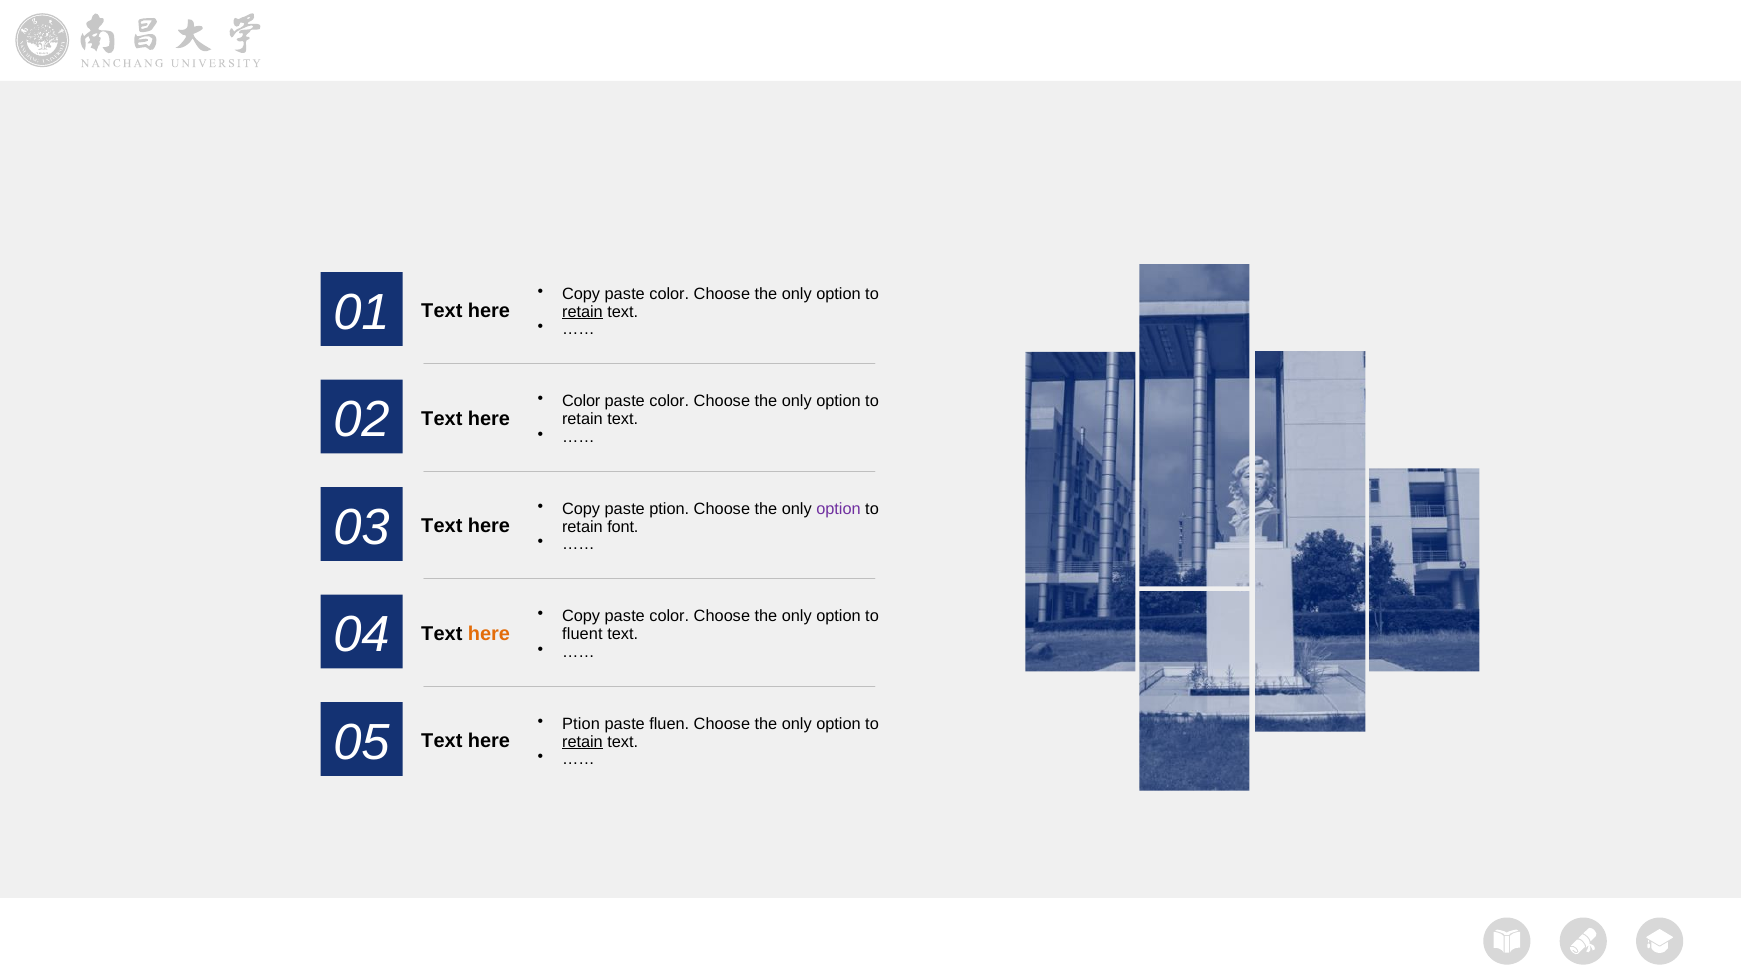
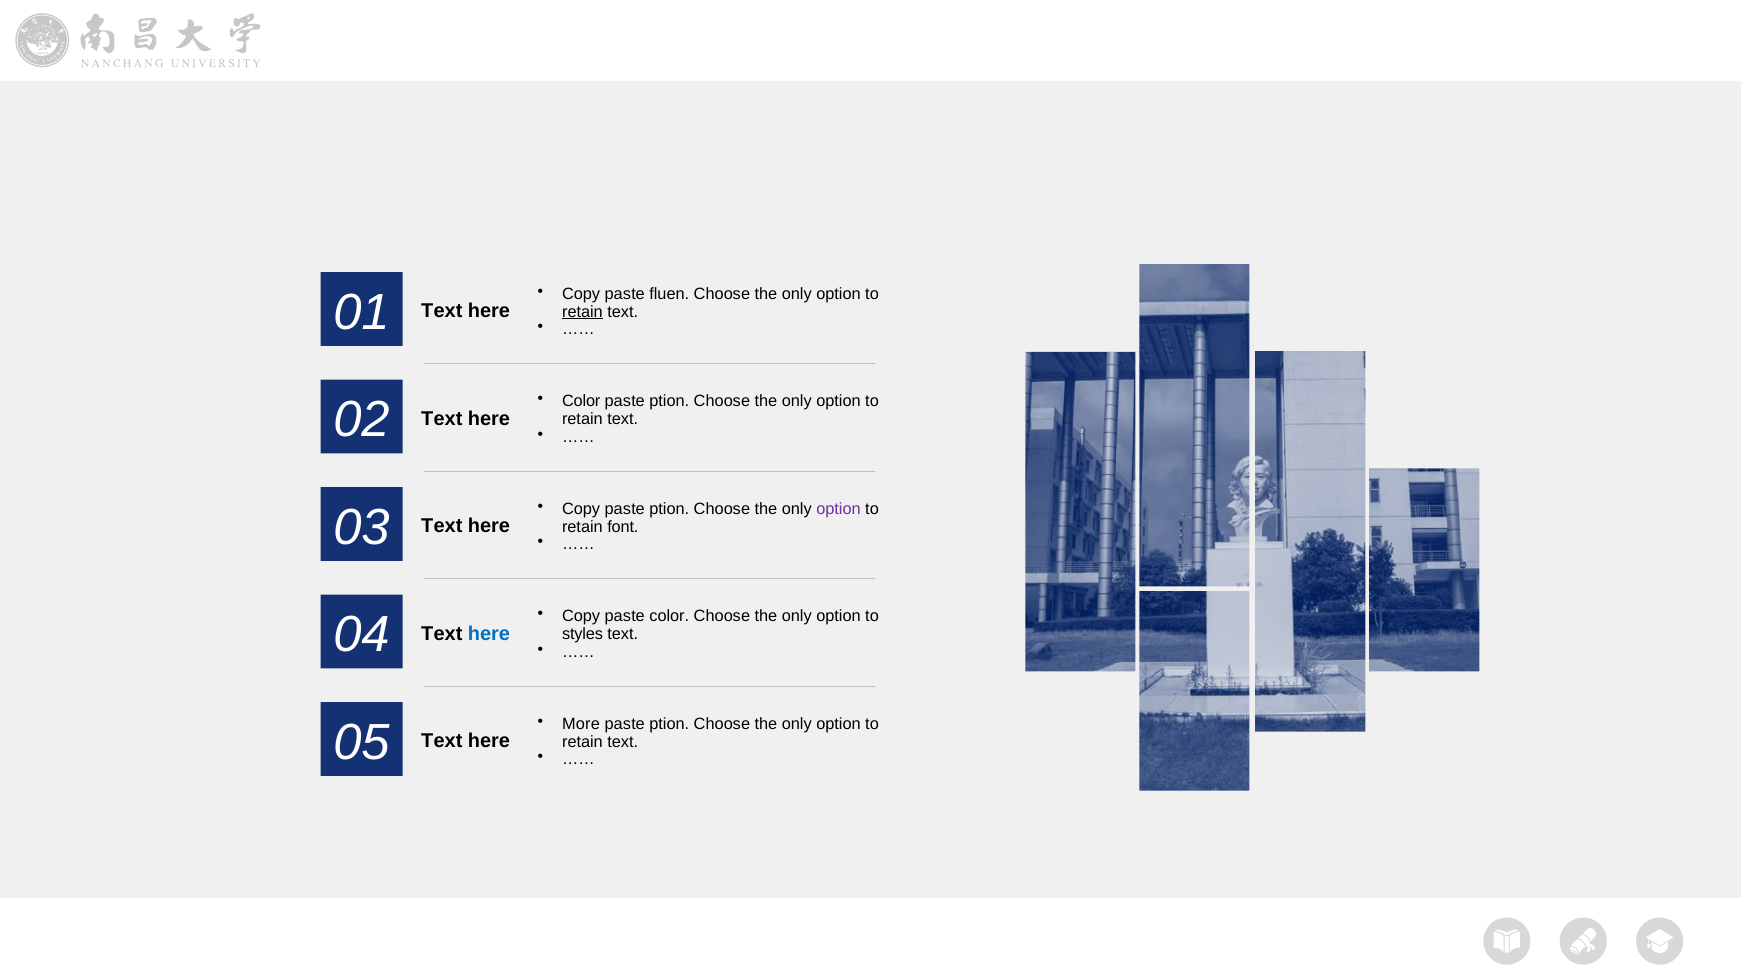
color: color -> fluen (669, 294)
color: color -> ption (669, 402)
here colour: orange -> blue (489, 634)
fluent: fluent -> styles (583, 634)
Ption: Ption -> More (581, 724)
fluen: fluen -> ption (669, 724)
retain underline: present -> none (582, 742)
